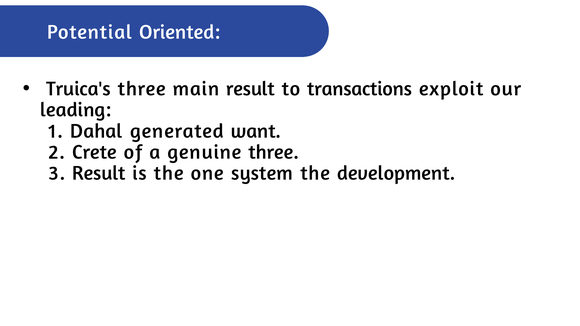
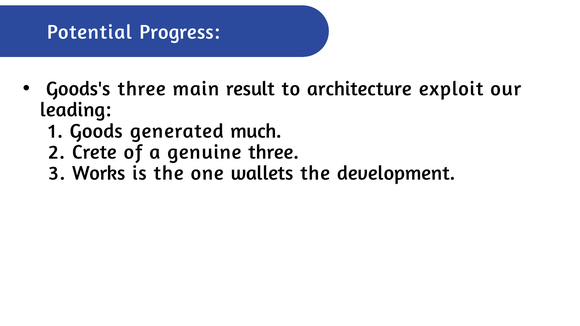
Oriented: Oriented -> Progress (180, 32)
Truica's: Truica's -> Goods's (78, 89)
transactions: transactions -> architecture (360, 89)
Dahal: Dahal -> Goods (96, 131)
want: want -> much (256, 131)
3 Result: Result -> Works (99, 173)
system: system -> wallets (262, 173)
